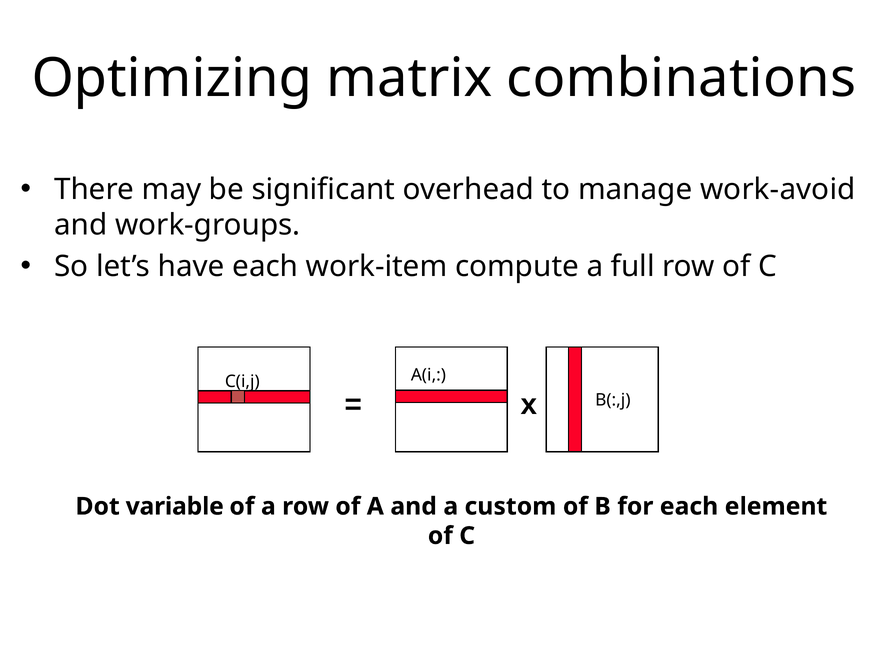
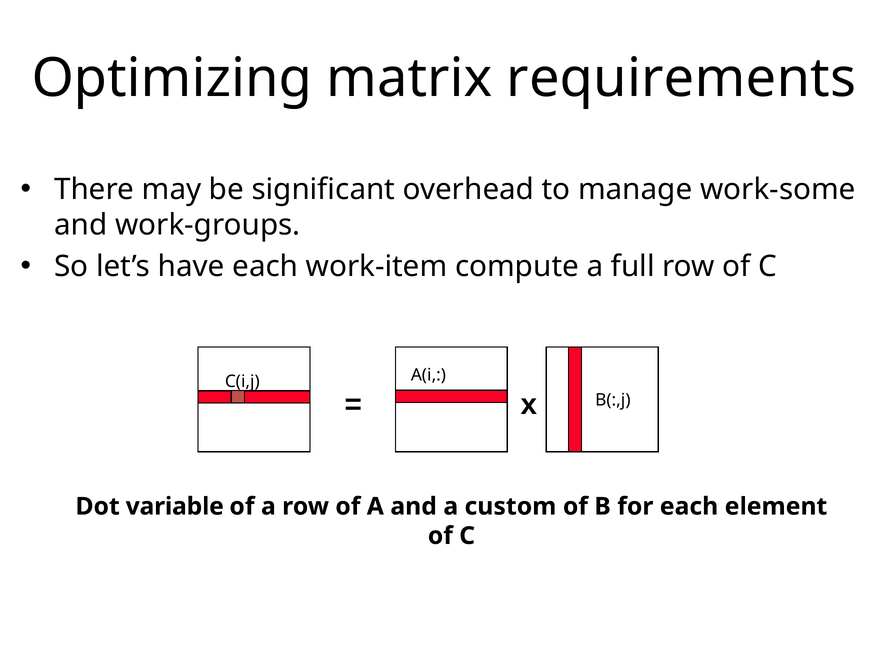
combinations: combinations -> requirements (681, 79)
work-avoid: work-avoid -> work-some (778, 190)
